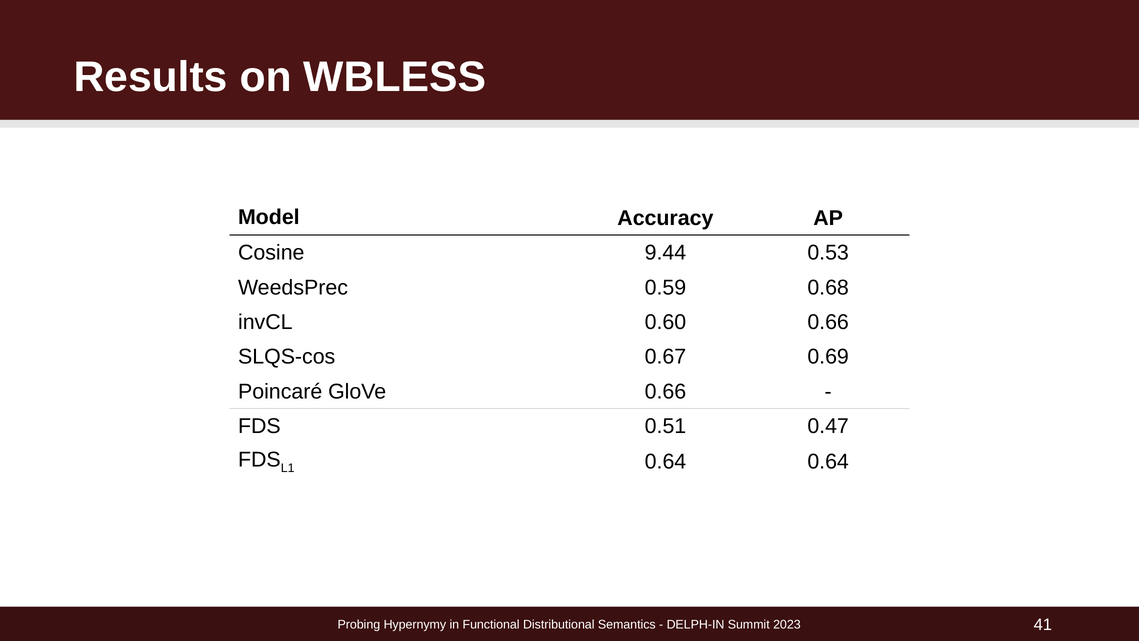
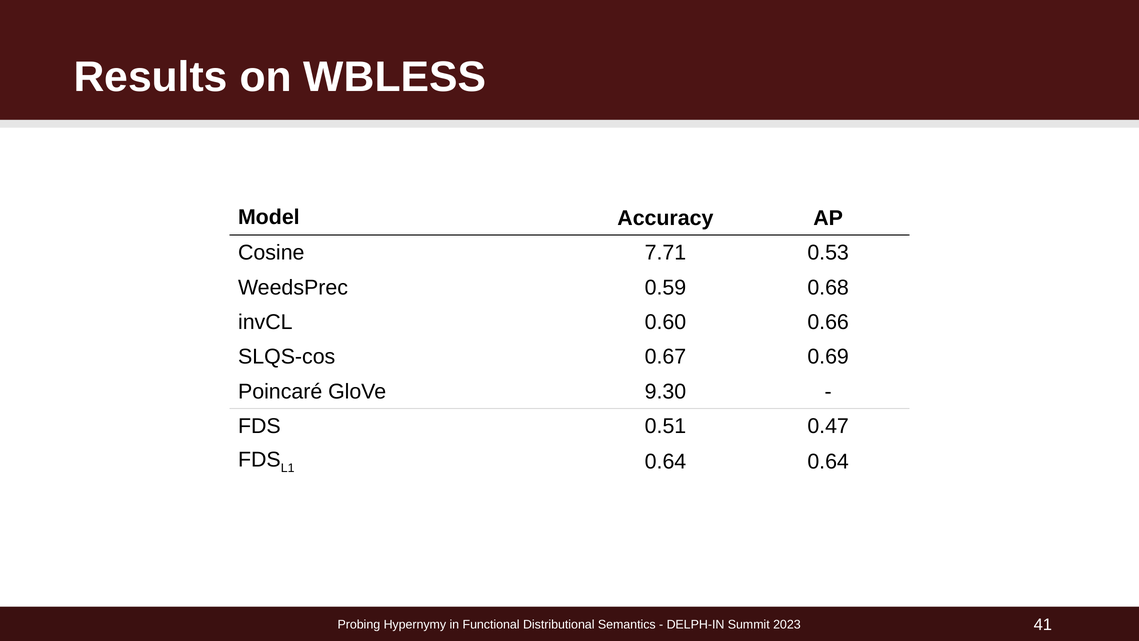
9.44: 9.44 -> 7.71 (665, 253)
GloVe 0.66: 0.66 -> 9.30 (665, 391)
